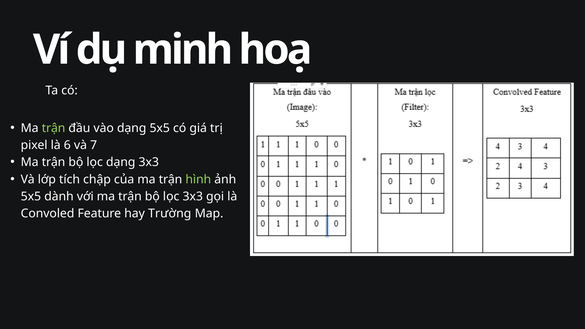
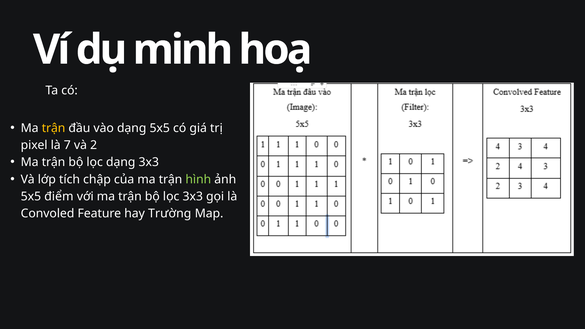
trận colour: light green -> yellow (54, 128)
6: 6 -> 7 (67, 145)
7: 7 -> 2 (94, 145)
dành: dành -> điểm (59, 196)
